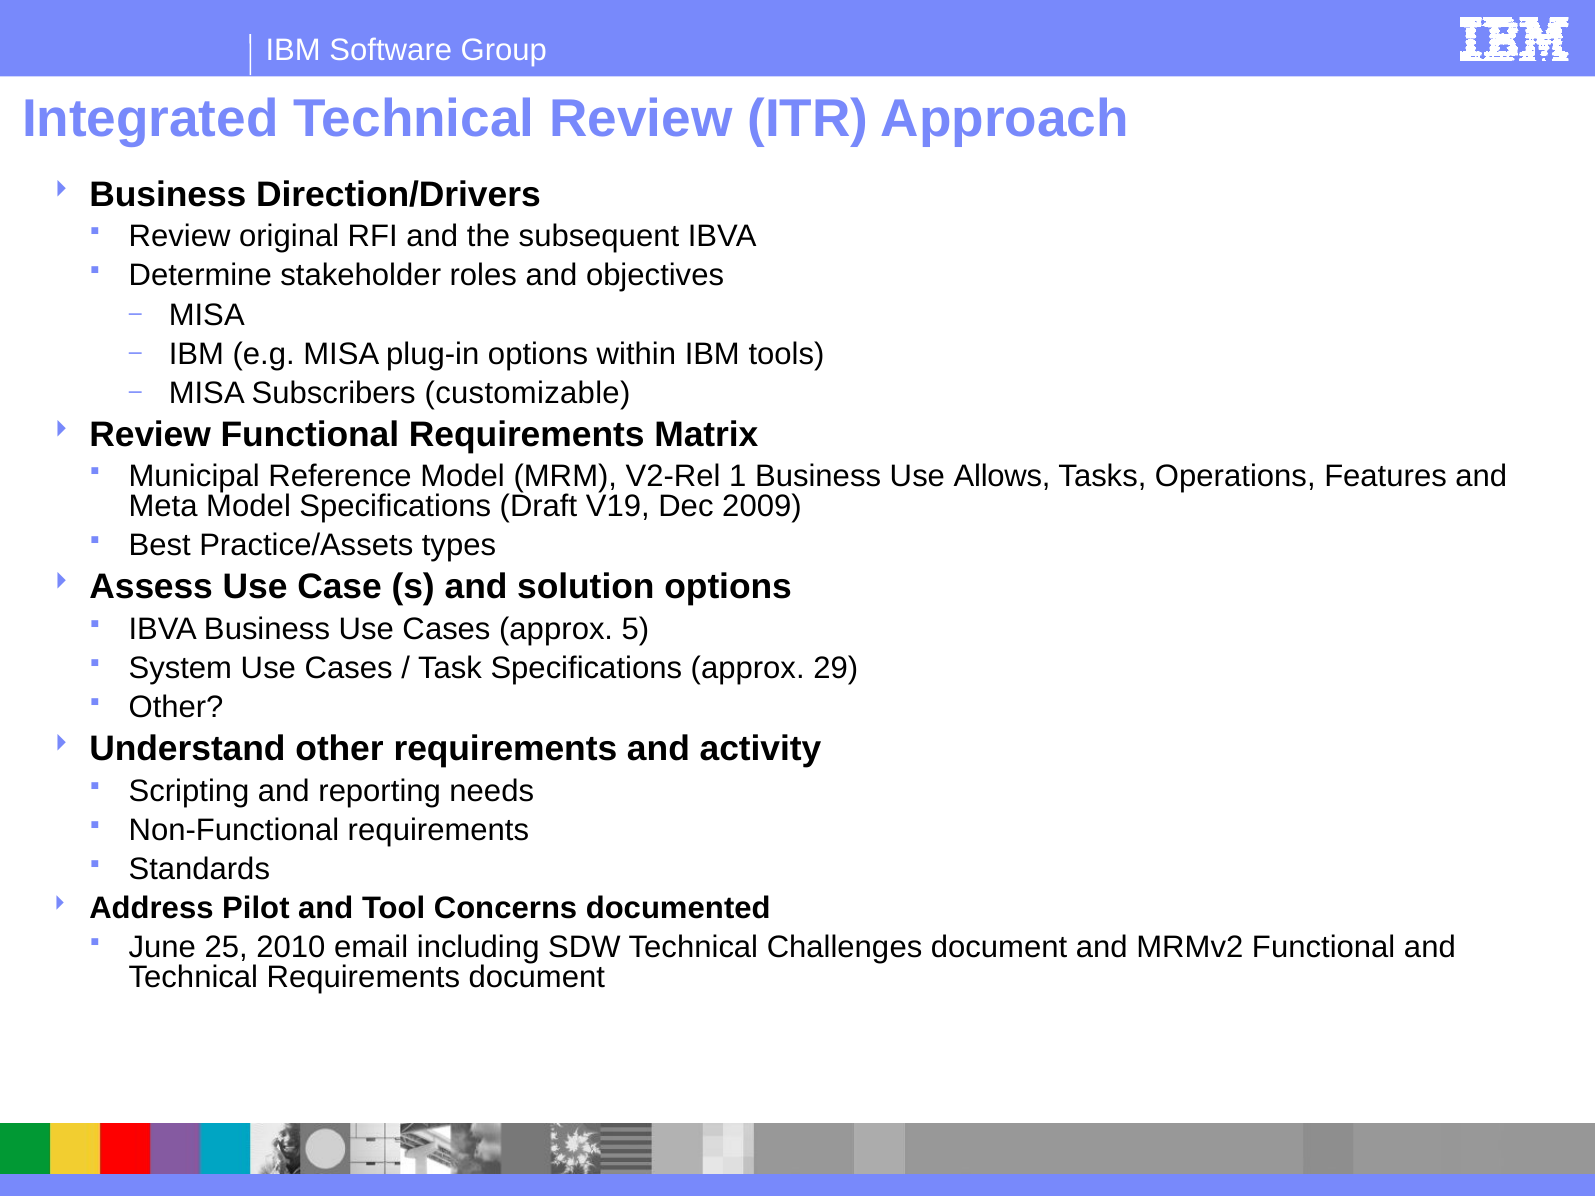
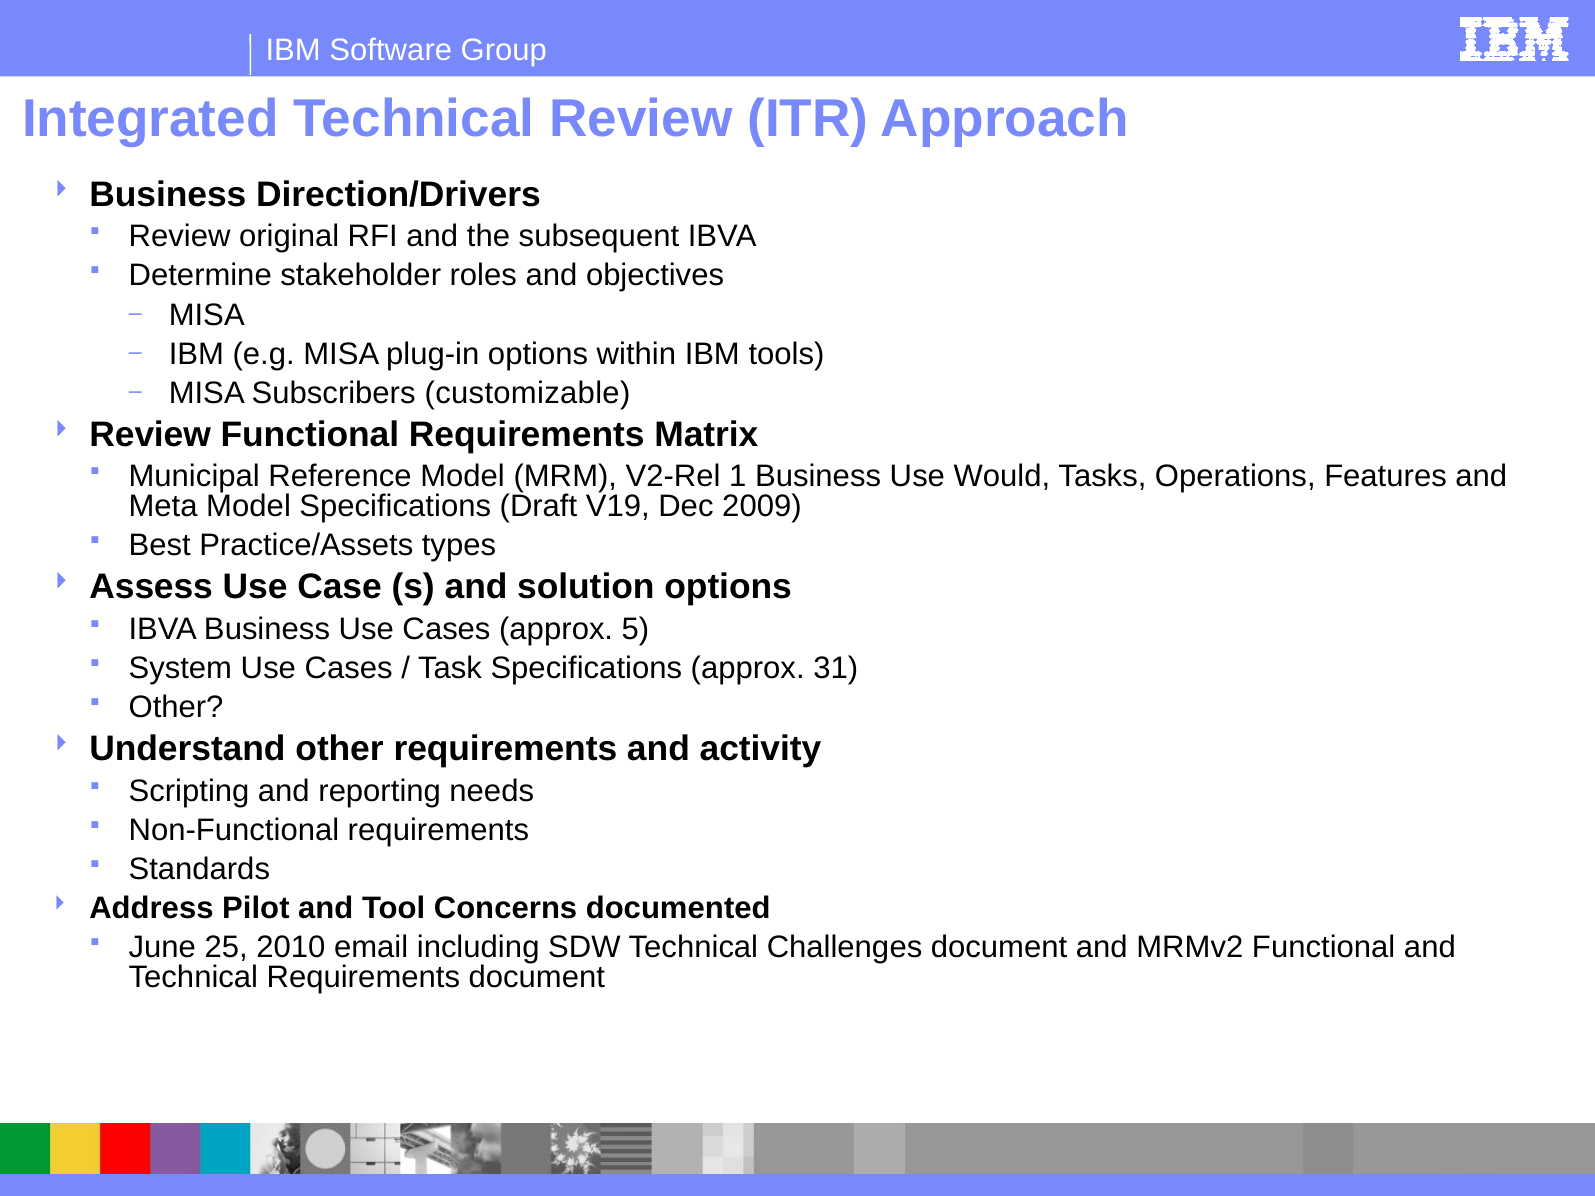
Allows: Allows -> Would (1002, 477)
29: 29 -> 31 (836, 668)
